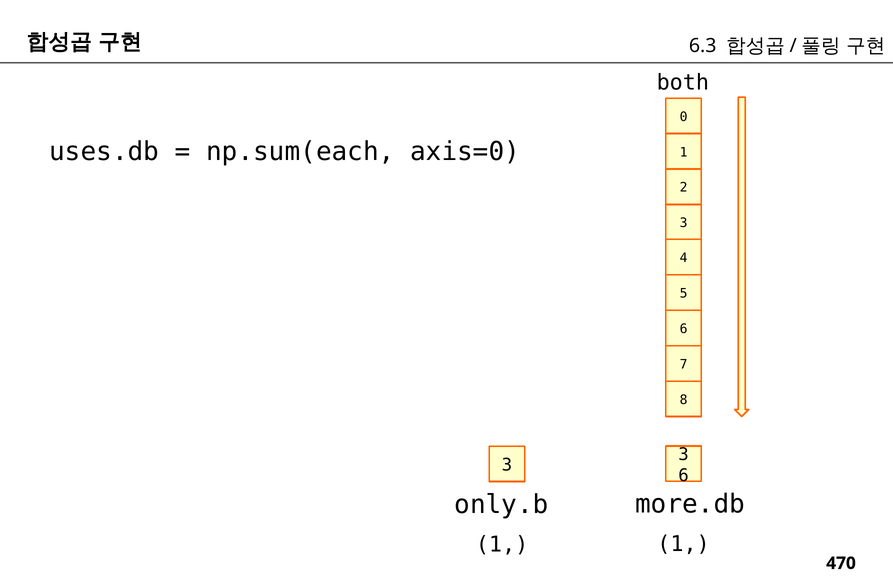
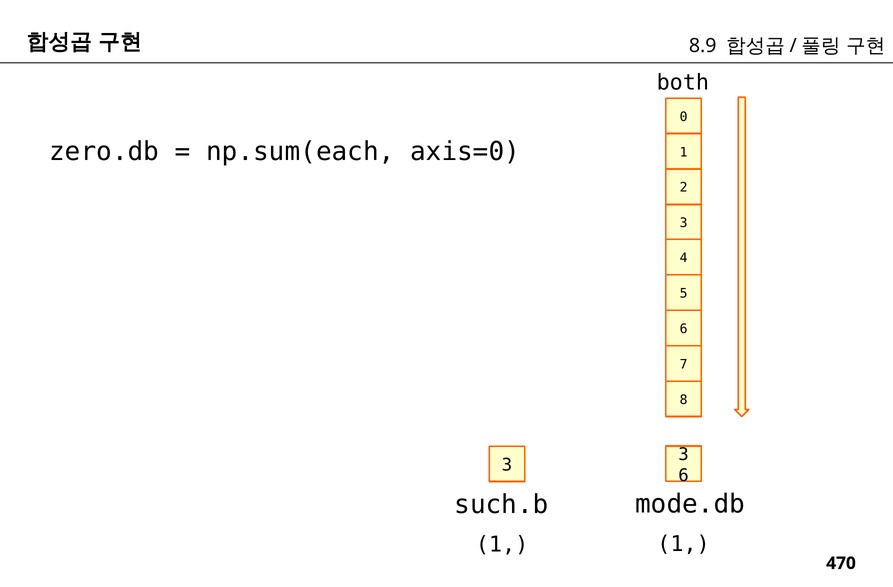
6.3: 6.3 -> 8.9 (703, 46)
uses.db: uses.db -> zero.db (104, 151)
more.db: more.db -> mode.db (690, 504)
only.b: only.b -> such.b (501, 504)
